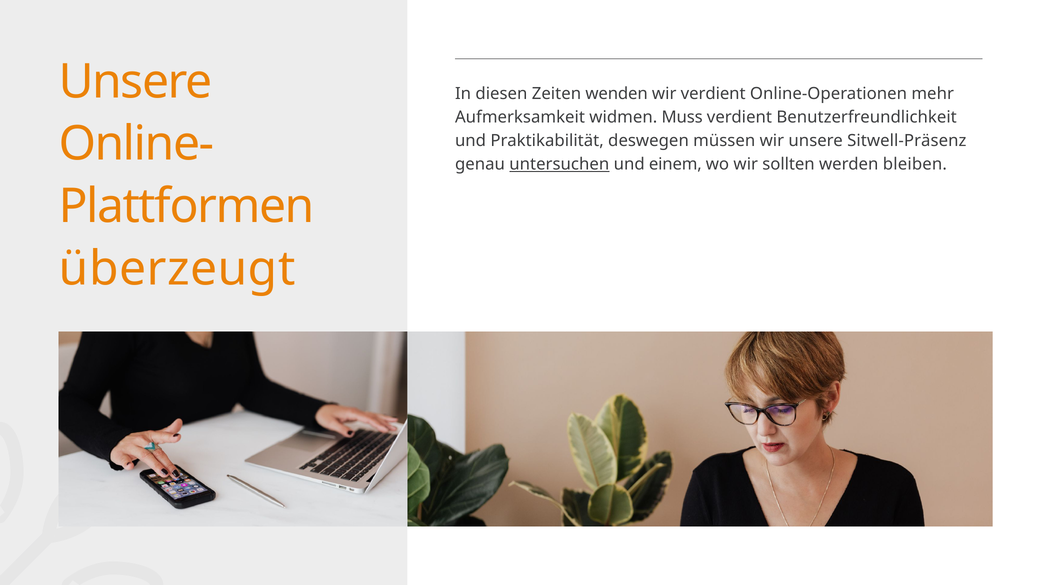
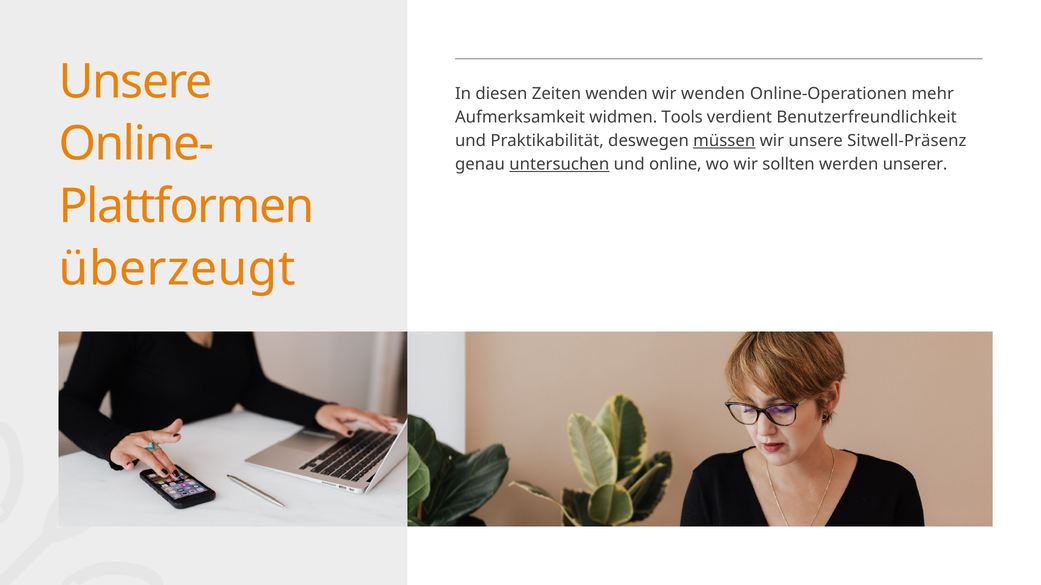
wir verdient: verdient -> wenden (713, 94)
Muss: Muss -> Tools (682, 117)
müssen underline: none -> present (724, 141)
einem: einem -> online (675, 164)
bleiben: bleiben -> unserer (915, 164)
